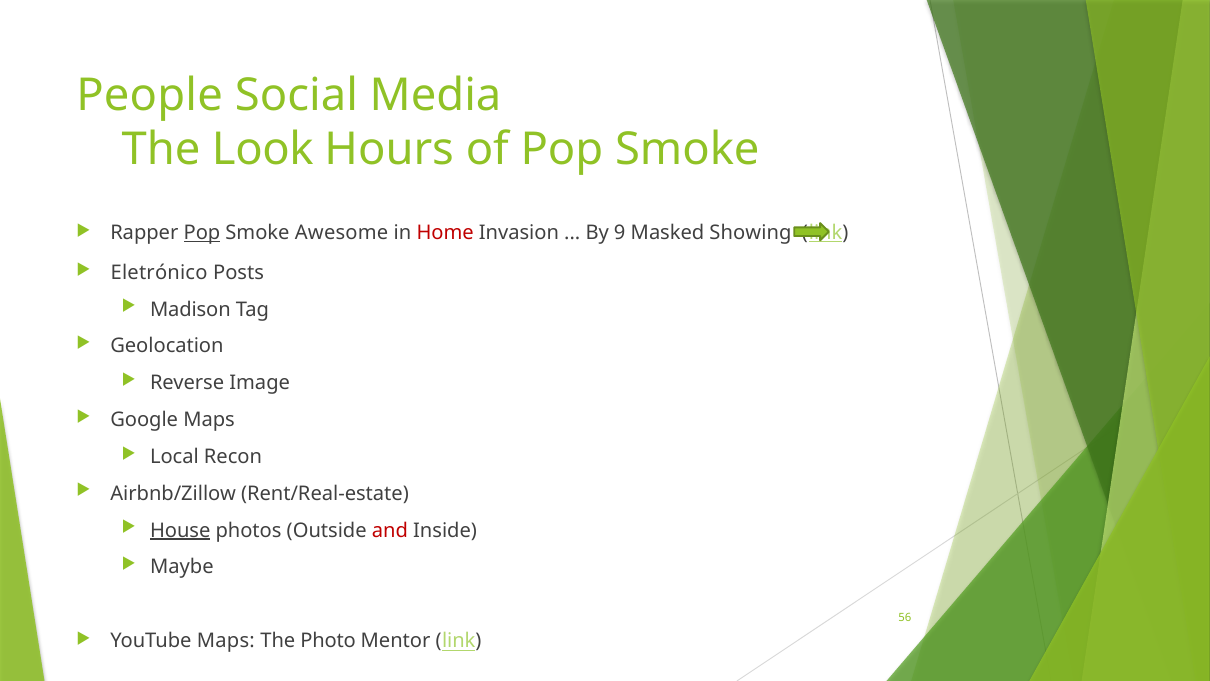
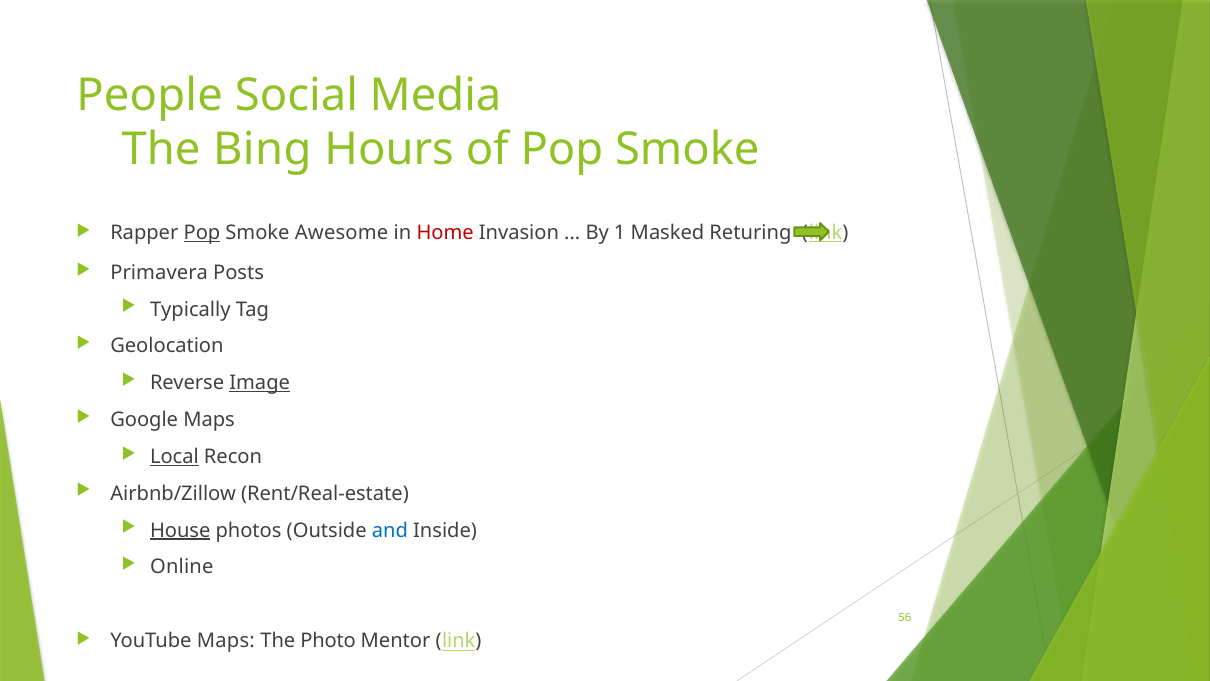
Look: Look -> Bing (262, 150)
9: 9 -> 1 (620, 232)
Showing: Showing -> Returing (750, 232)
Eletrónico: Eletrónico -> Primavera (159, 272)
Madison: Madison -> Typically (190, 309)
Image underline: none -> present (260, 383)
Local underline: none -> present (174, 456)
and colour: red -> blue (390, 530)
Maybe: Maybe -> Online (182, 567)
